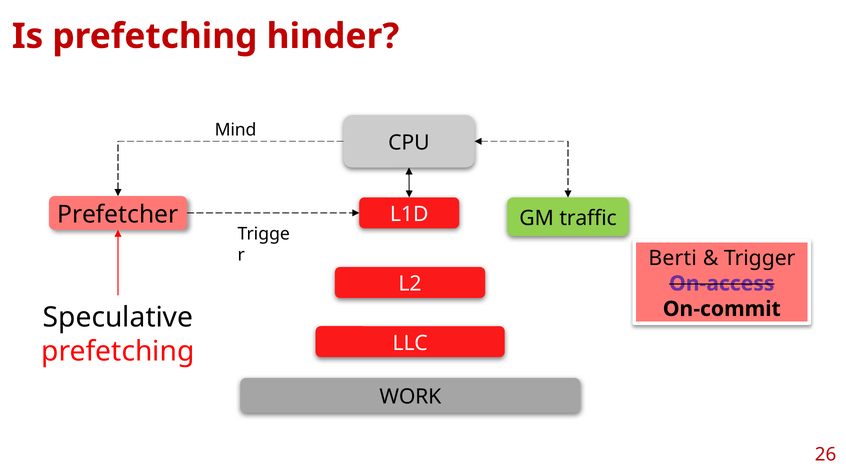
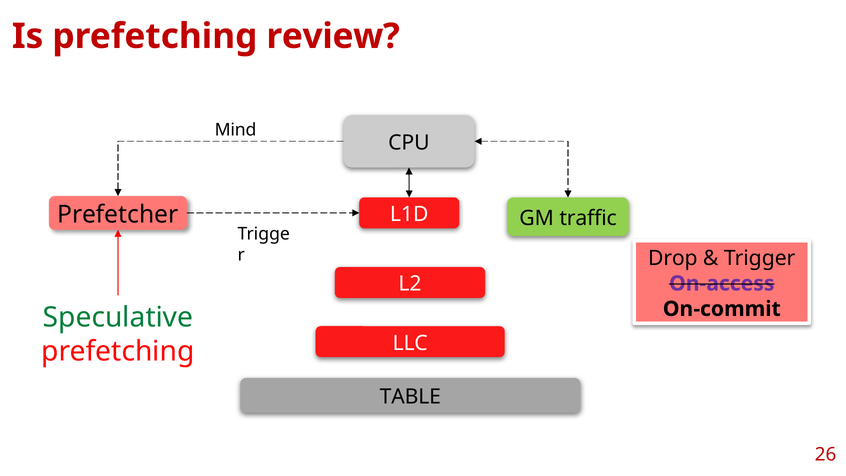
hinder: hinder -> review (333, 36)
Berti: Berti -> Drop (673, 258)
Speculative colour: black -> green (118, 317)
WORK: WORK -> TABLE (410, 397)
